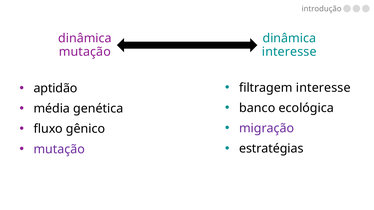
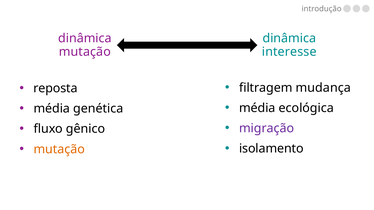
filtragem interesse: interesse -> mudança (323, 88)
aptidão: aptidão -> reposta (56, 88)
banco: banco -> média (257, 108)
estratégias: estratégias -> isolamento (271, 149)
mutação colour: purple -> orange (59, 149)
